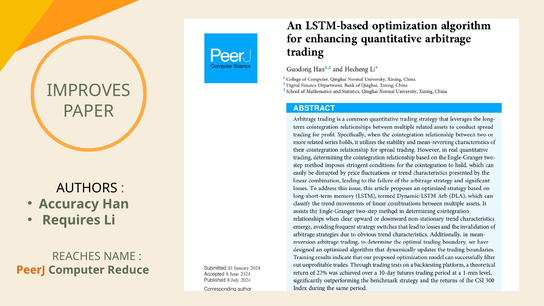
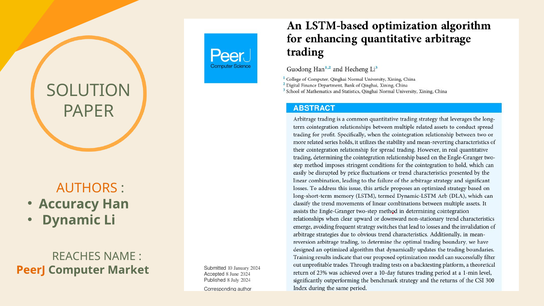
IMPROVES: IMPROVES -> SOLUTION (89, 91)
AUTHORS colour: black -> orange (87, 188)
Requires: Requires -> Dynamic (71, 220)
Reduce: Reduce -> Market (128, 270)
